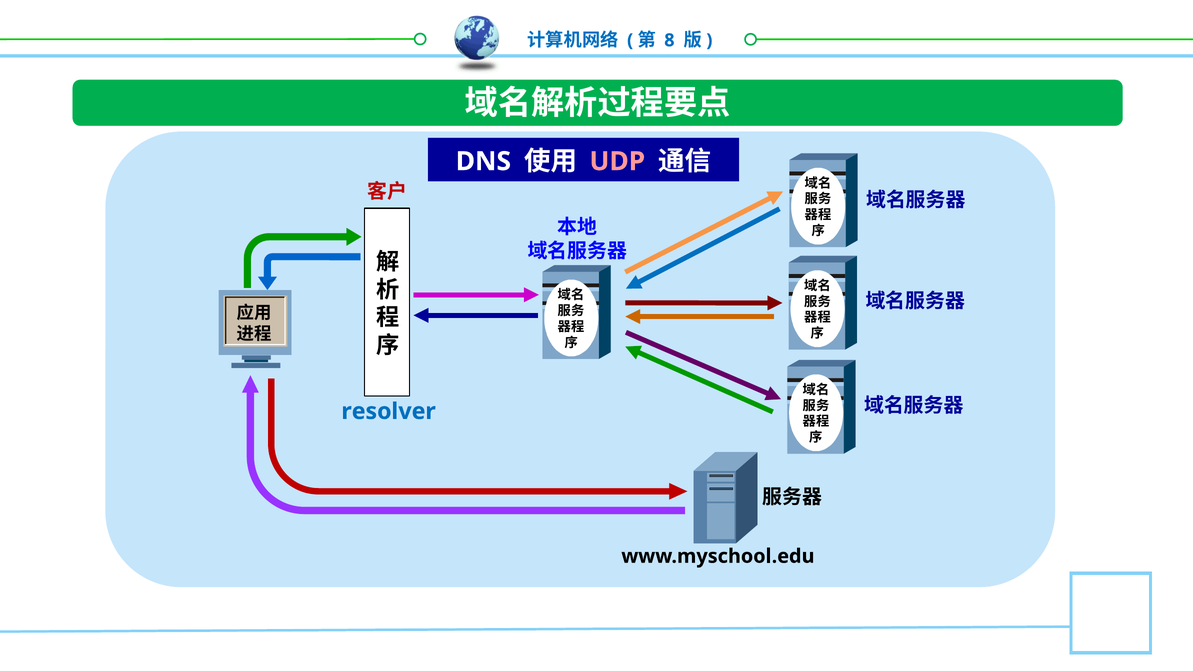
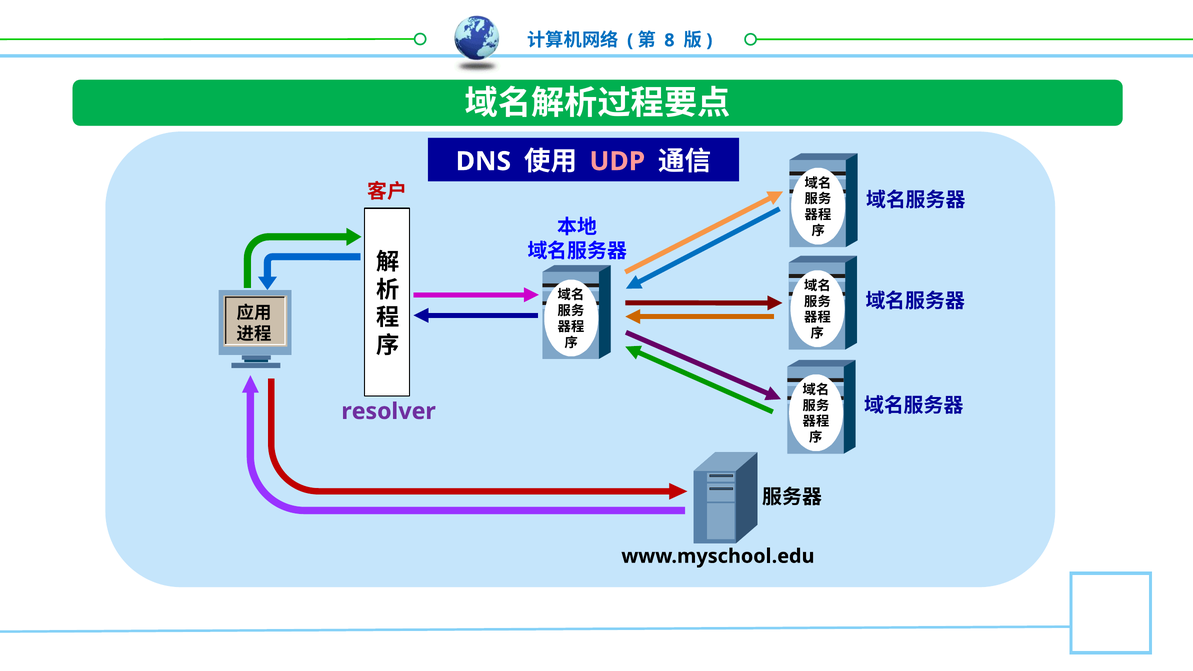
resolver colour: blue -> purple (389, 411)
